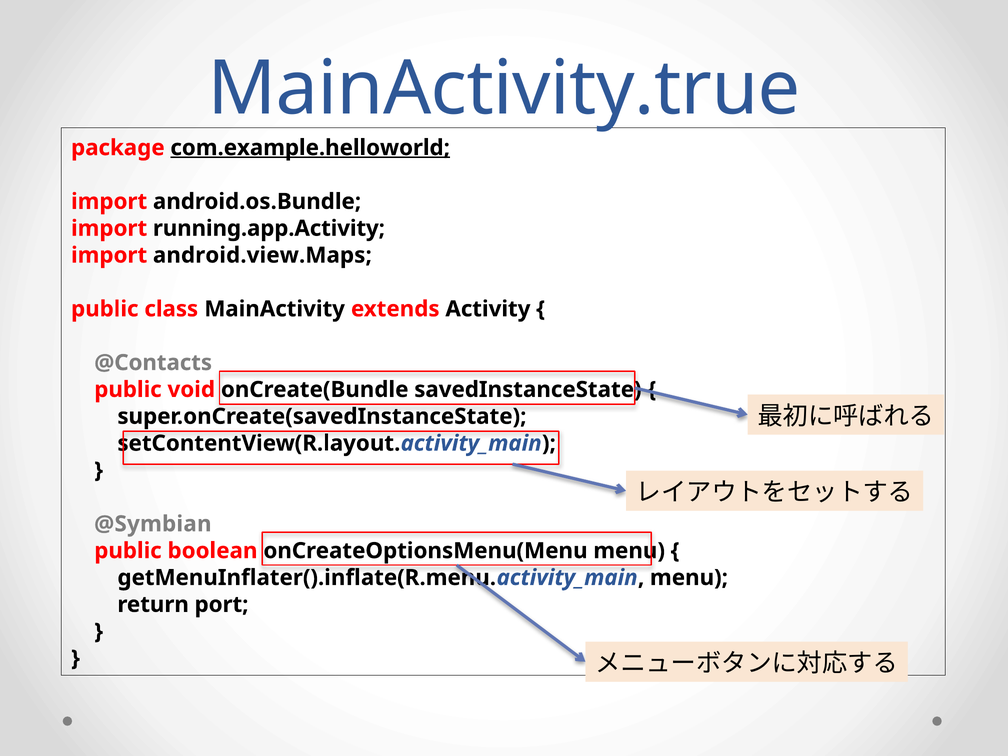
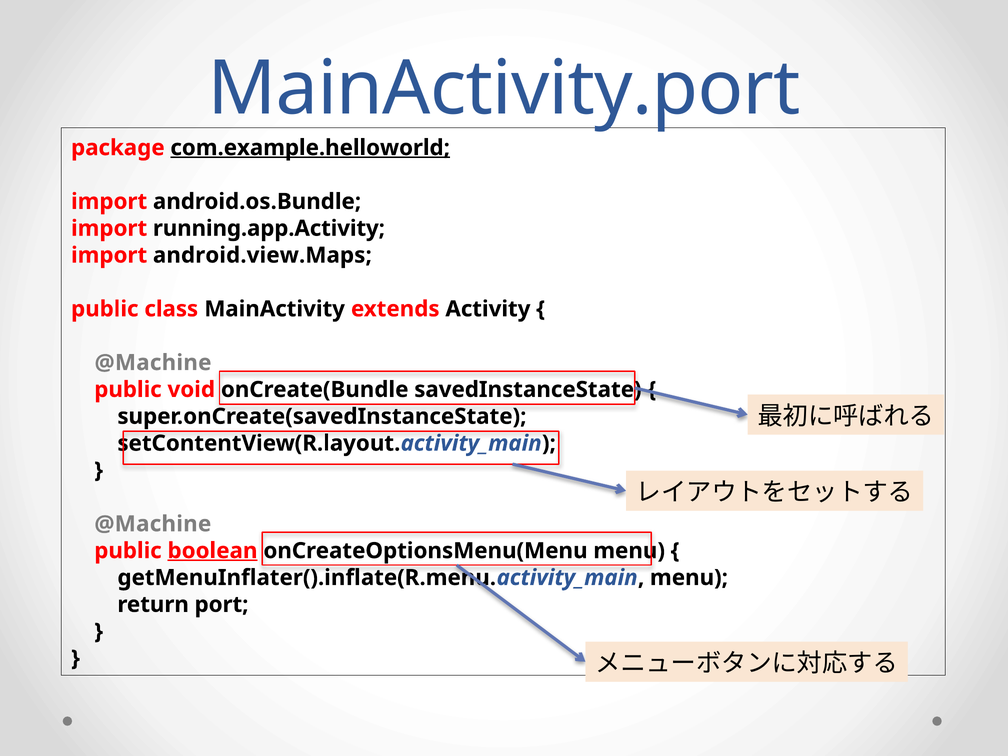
MainActivity.true: MainActivity.true -> MainActivity.port (504, 89)
@Contacts: @Contacts -> @Machine (153, 363)
@Symbian: @Symbian -> @Machine (153, 524)
boolean underline: none -> present (212, 551)
